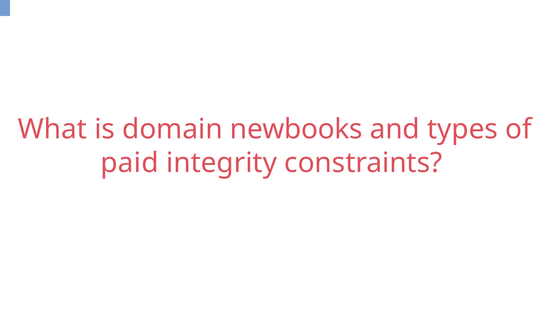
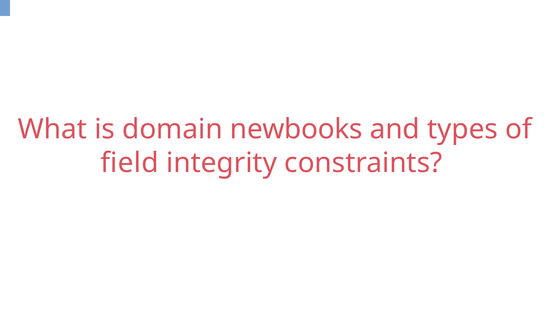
paid: paid -> field (129, 163)
